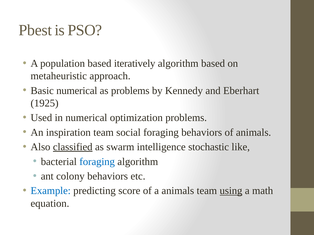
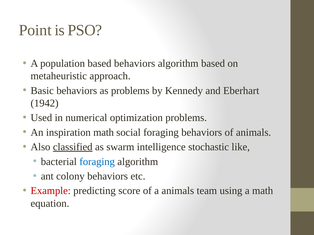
Pbest: Pbest -> Point (35, 30)
based iteratively: iteratively -> behaviors (135, 64)
Basic numerical: numerical -> behaviors (77, 91)
1925: 1925 -> 1942 (45, 103)
inspiration team: team -> math (104, 133)
Example colour: blue -> red (51, 191)
using underline: present -> none (231, 191)
